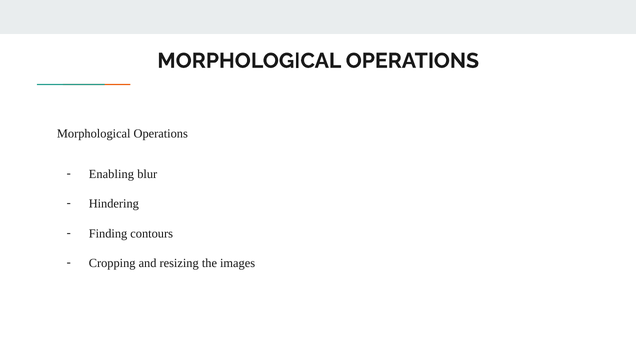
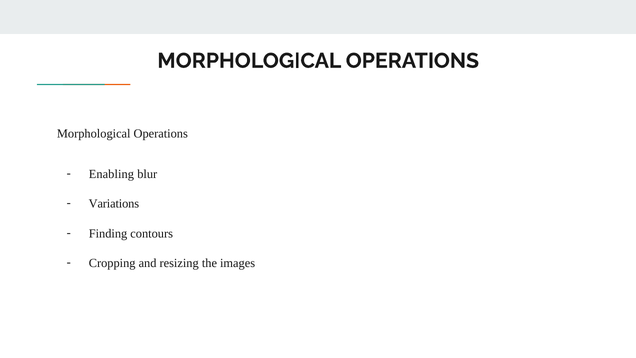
Hindering: Hindering -> Variations (114, 204)
